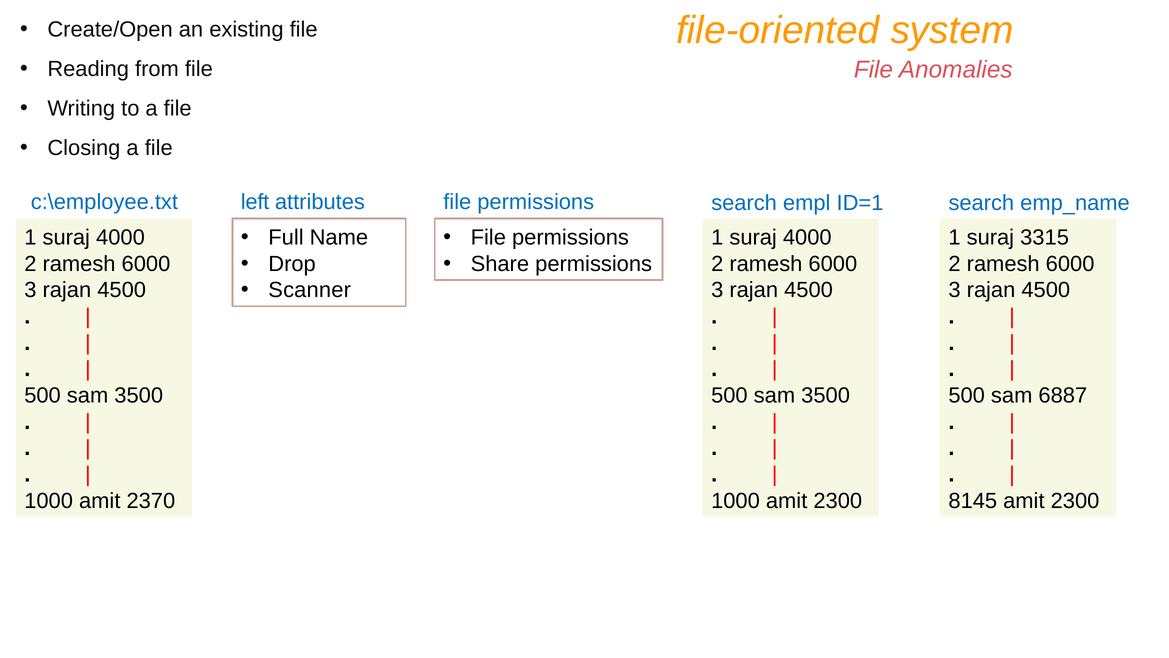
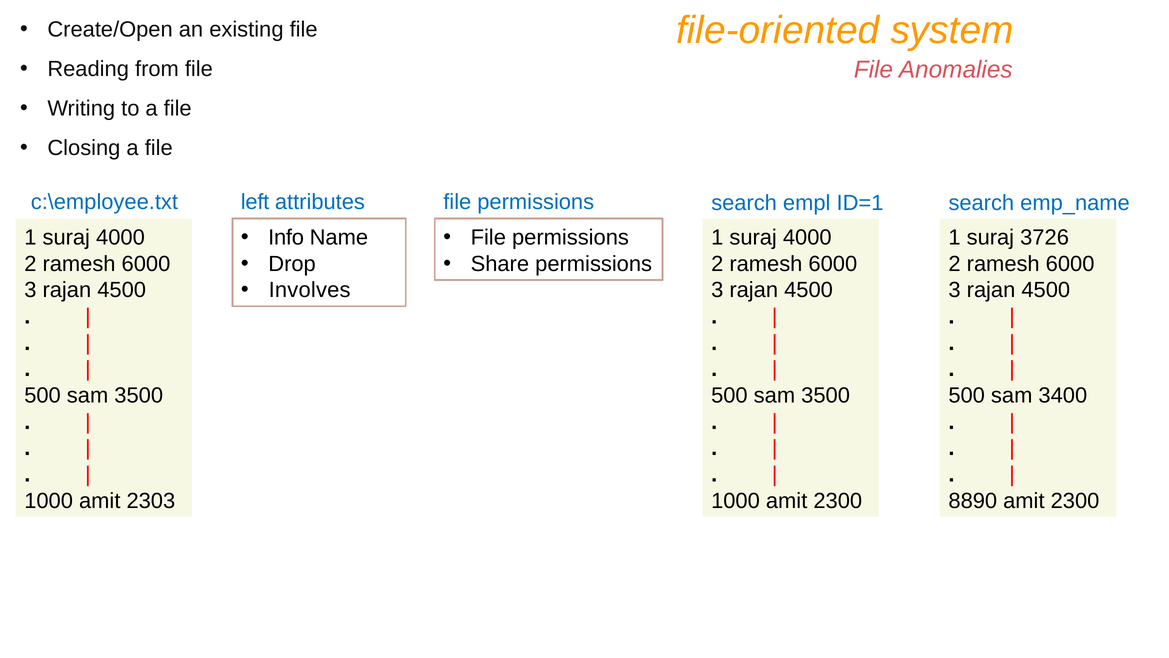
Full: Full -> Info (286, 237)
3315: 3315 -> 3726 (1045, 237)
Scanner: Scanner -> Involves (310, 290)
6887: 6887 -> 3400 (1063, 395)
2370: 2370 -> 2303 (151, 500)
8145: 8145 -> 8890 (973, 500)
